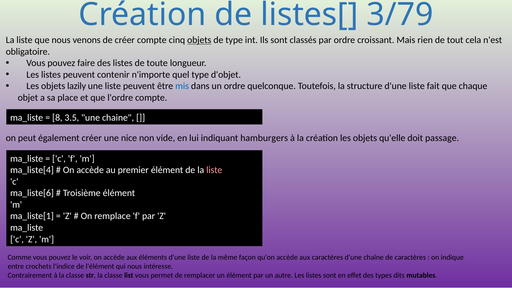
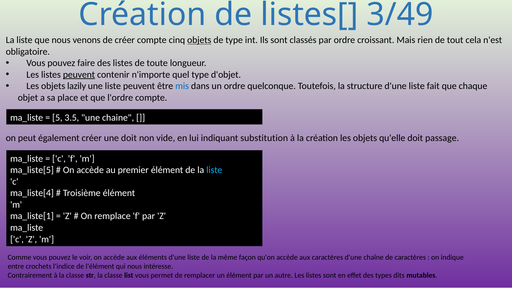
3/79: 3/79 -> 3/49 (400, 15)
peuvent underline: none -> present (79, 75)
8: 8 -> 5 (57, 118)
une nice: nice -> doit (129, 138)
hamburgers: hamburgers -> substitution (264, 138)
ma_liste[4: ma_liste[4 -> ma_liste[5 (32, 170)
liste colour: pink -> light blue (214, 170)
ma_liste[6: ma_liste[6 -> ma_liste[4 (32, 193)
